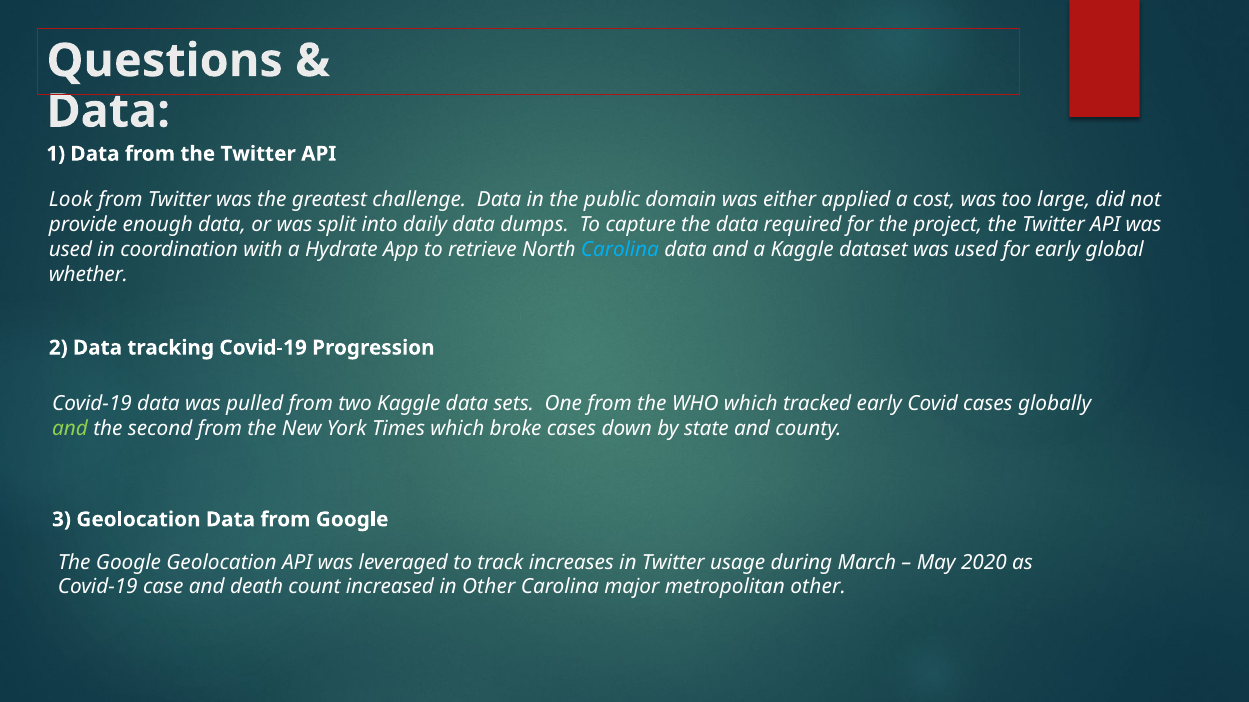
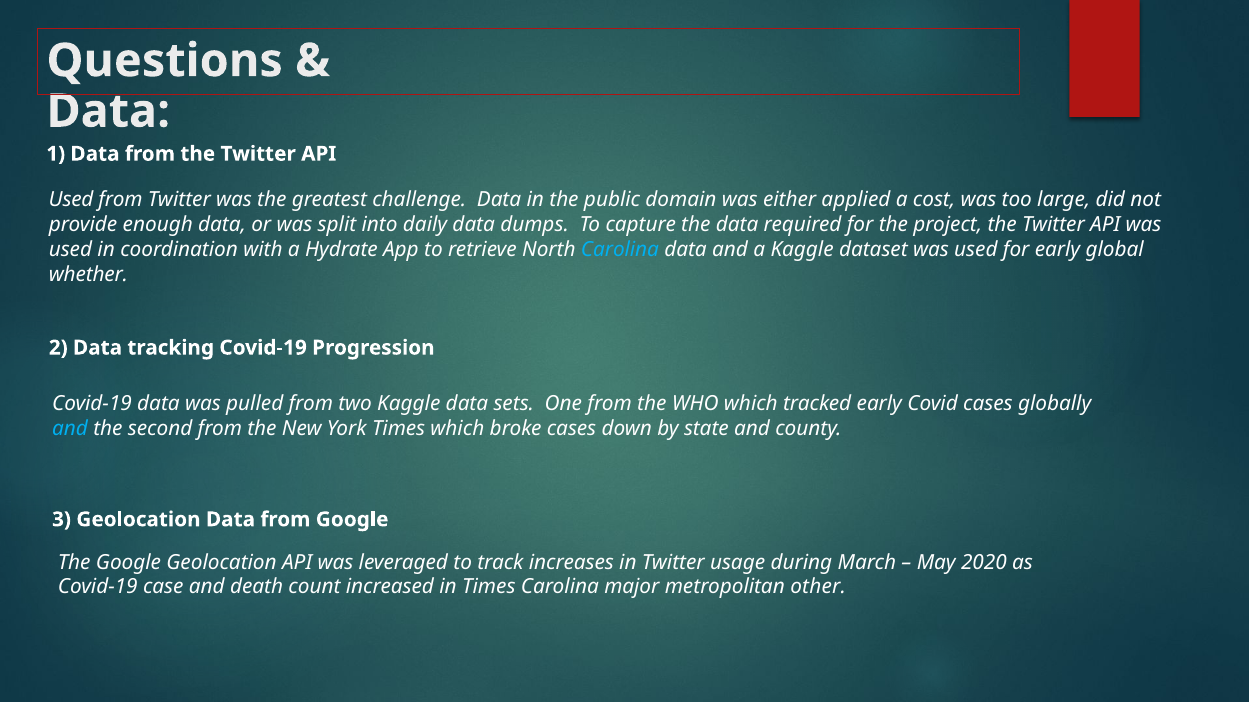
Look: Look -> Used (71, 200)
and colour: light green -> light blue (70, 429)
in Other: Other -> Times (489, 588)
